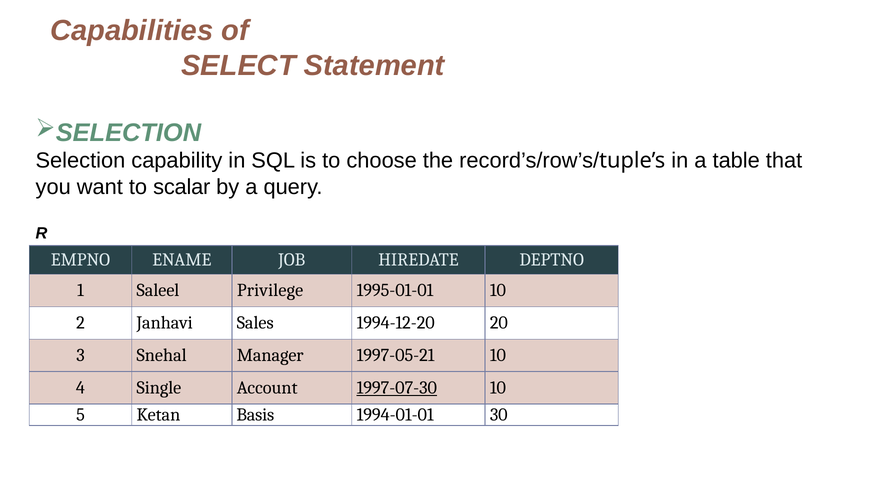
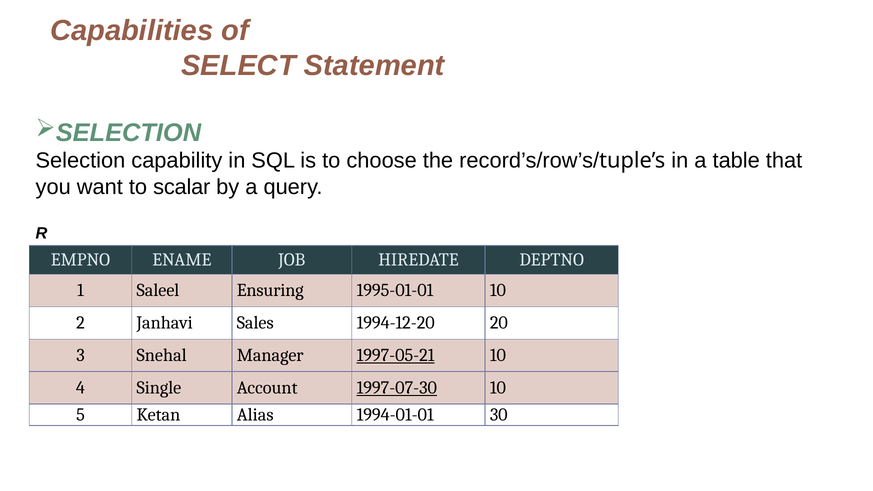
Privilege: Privilege -> Ensuring (270, 290)
1997-05-21 underline: none -> present (396, 355)
Basis: Basis -> Alias (255, 415)
